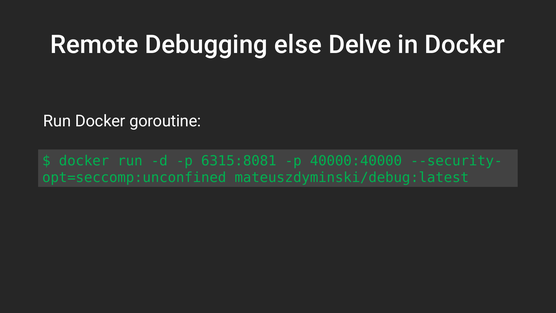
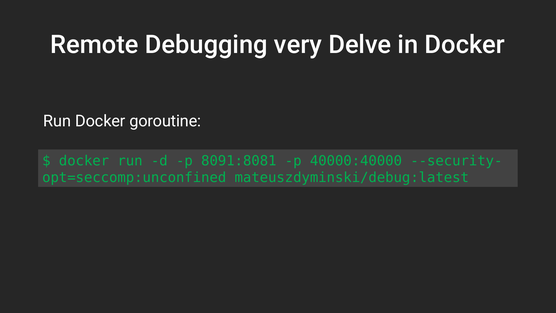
else: else -> very (298, 45)
6315:8081: 6315:8081 -> 8091:8081 (239, 161)
